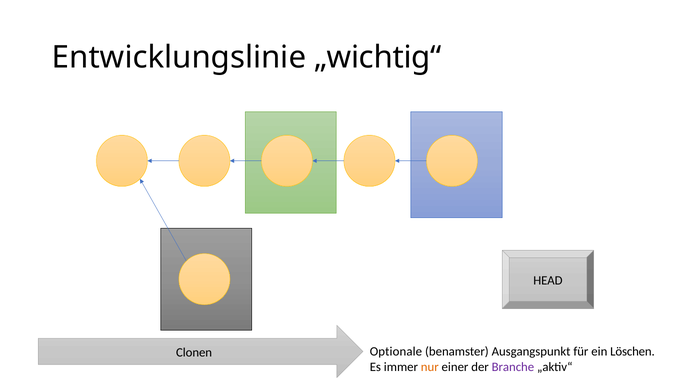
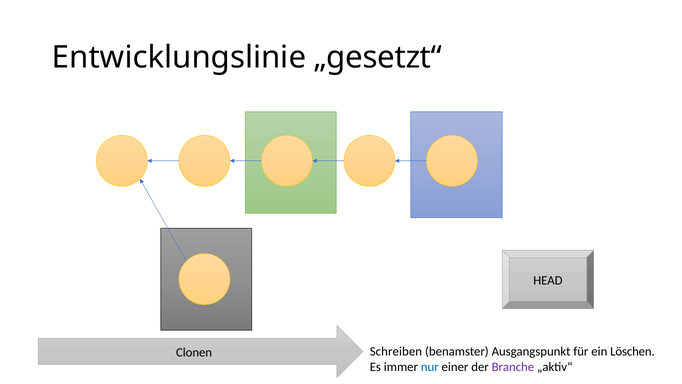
„wichtig“: „wichtig“ -> „gesetzt“ (378, 57)
Optionale: Optionale -> Schreiben (396, 351)
nur colour: orange -> blue (430, 367)
